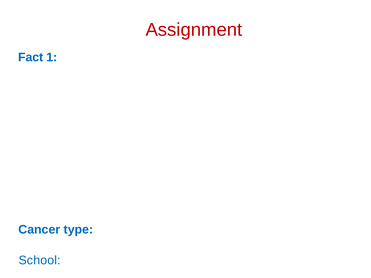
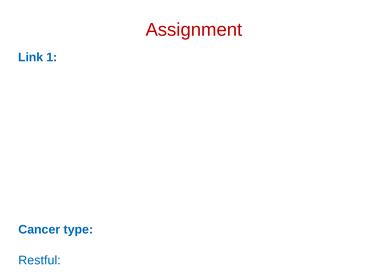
Fact: Fact -> Link (31, 57)
School: School -> Restful (40, 261)
